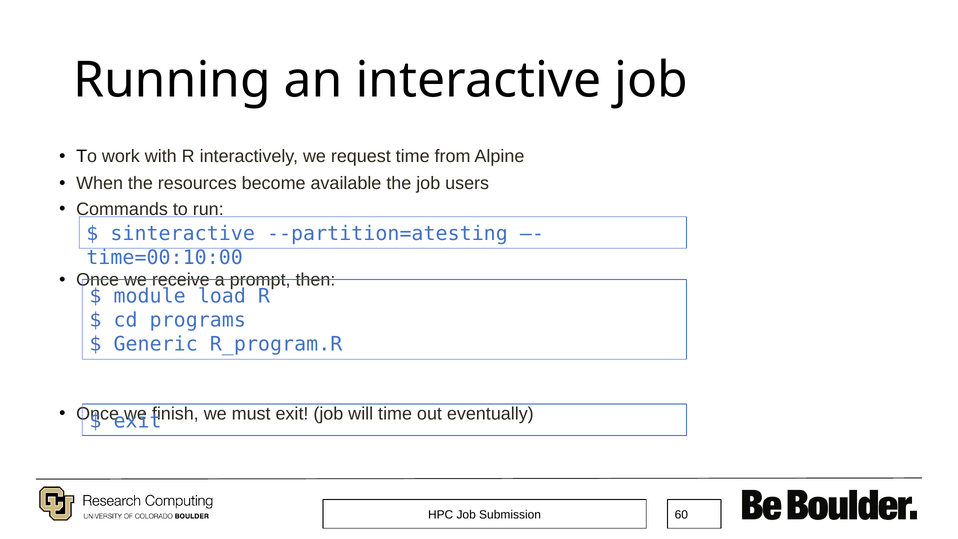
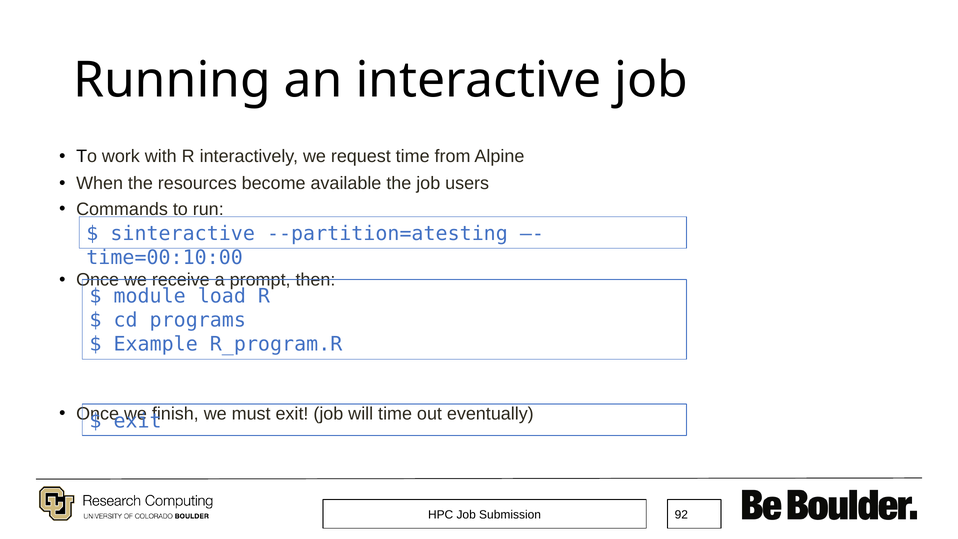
Generic: Generic -> Example (156, 344)
60: 60 -> 92 (681, 515)
